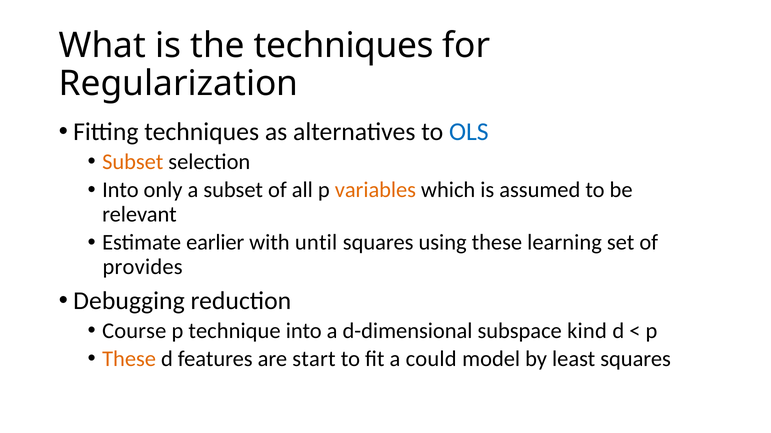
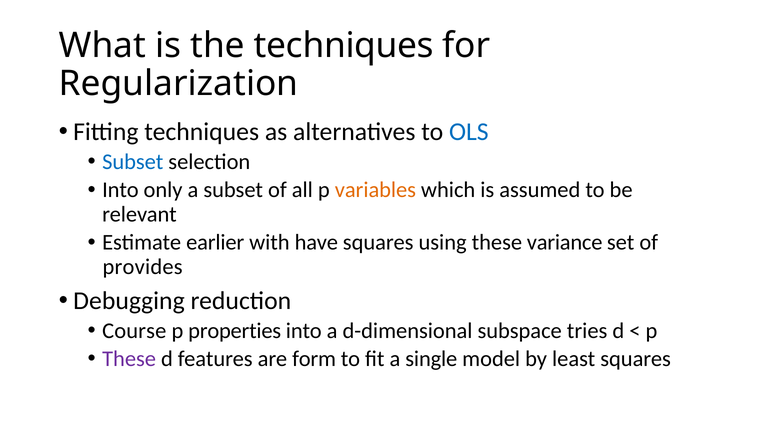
Subset colour: orange -> blue (133, 162)
until: until -> have (316, 243)
learning: learning -> variance (565, 243)
technique: technique -> properties (235, 331)
kind: kind -> tries (587, 331)
These colour: orange -> purple (129, 359)
start: start -> form (314, 359)
could: could -> single (431, 359)
